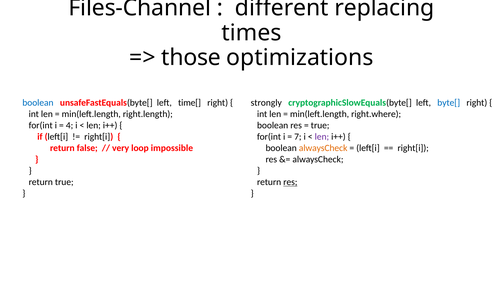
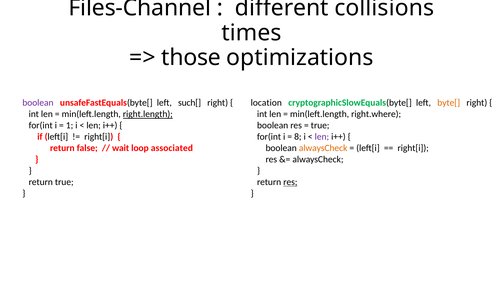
replacing: replacing -> collisions (384, 8)
boolean colour: blue -> purple (38, 103)
time[: time[ -> such[ (190, 103)
strongly: strongly -> location (266, 103)
byte[ colour: blue -> orange (449, 103)
right.length underline: none -> present (148, 114)
4: 4 -> 1 (70, 125)
7: 7 -> 8 (298, 137)
very: very -> wait (121, 148)
impossible: impossible -> associated (172, 148)
